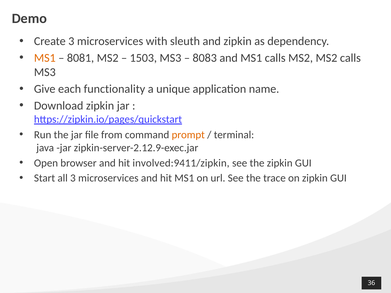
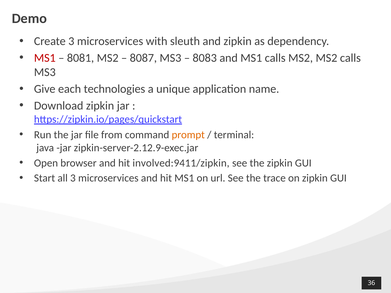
MS1 colour: orange -> red (45, 58)
1503: 1503 -> 8087 (143, 58)
functionality: functionality -> technologies (114, 89)
